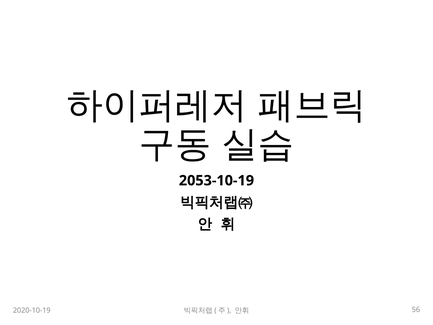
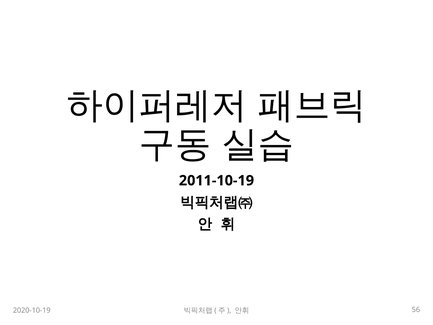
2053-10-19: 2053-10-19 -> 2011-10-19 (216, 180)
